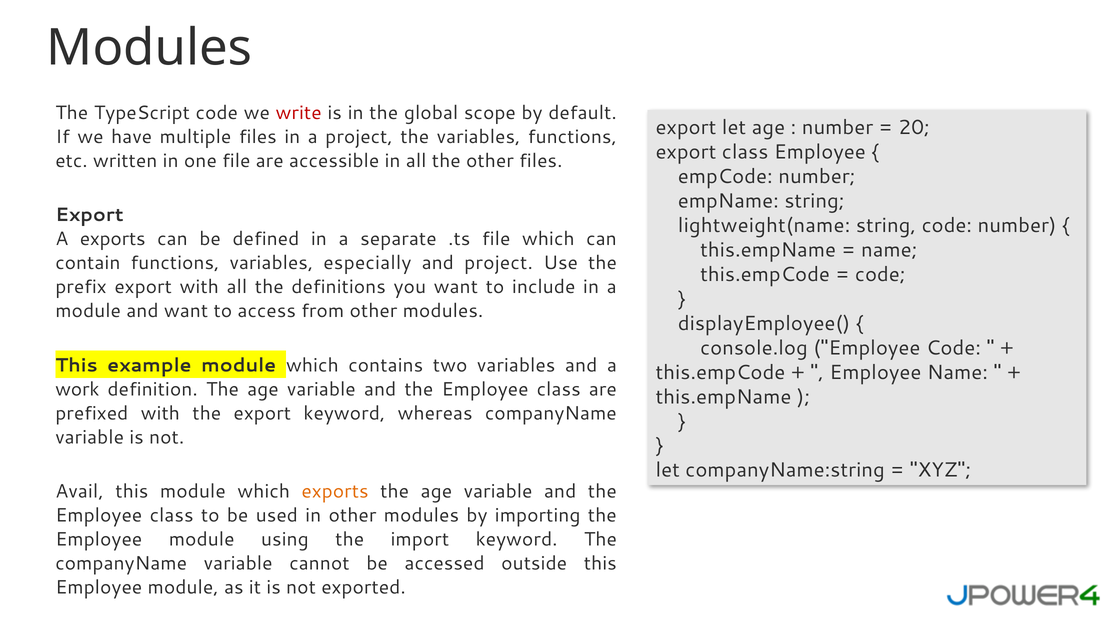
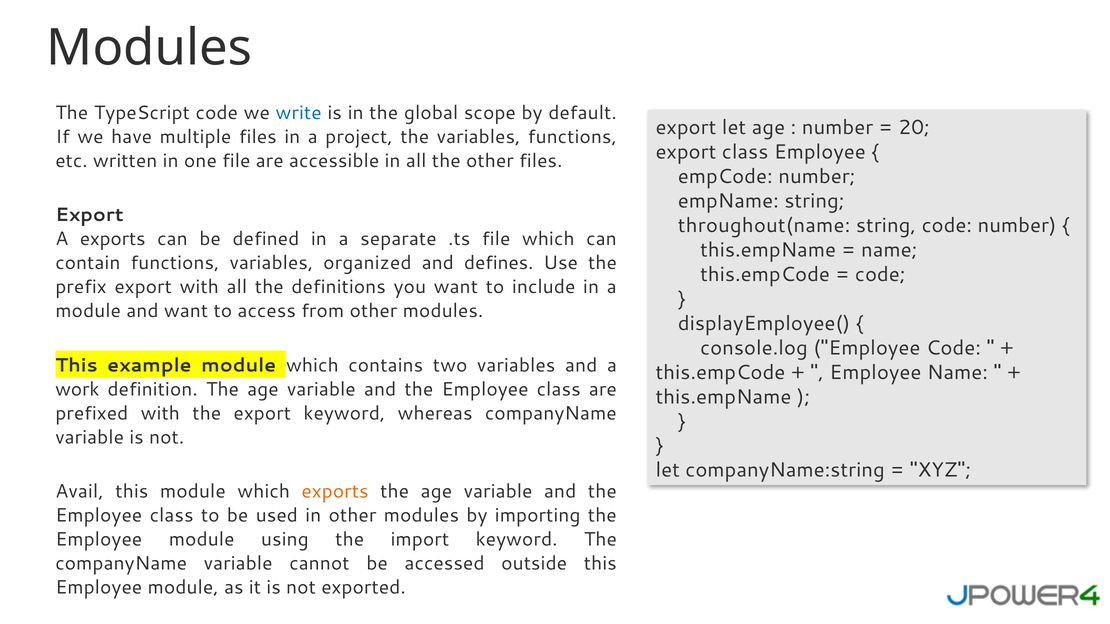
write colour: red -> blue (299, 113)
lightweight(name: lightweight(name -> throughout(name (764, 226)
especially: especially -> organized (367, 263)
and project: project -> defines (499, 263)
